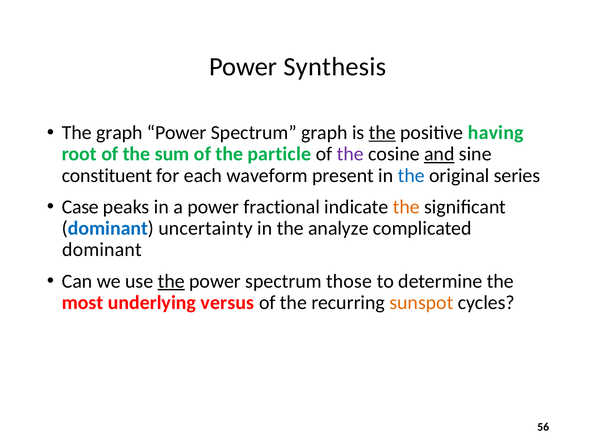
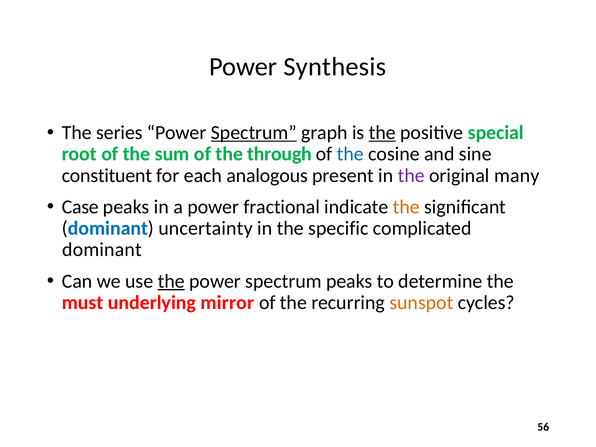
The graph: graph -> series (119, 133)
Spectrum underline: none -> present (254, 133)
having: having -> special (496, 133)
particle: particle -> through (280, 154)
the colour: purple -> blue (350, 154)
and underline: present -> none (439, 154)
waveform: waveform -> analogous (267, 175)
the colour: blue -> purple (411, 175)
series: series -> many (517, 175)
analyze: analyze -> specific (338, 228)
spectrum those: those -> peaks (349, 281)
most: most -> must (83, 303)
versus: versus -> mirror (227, 303)
